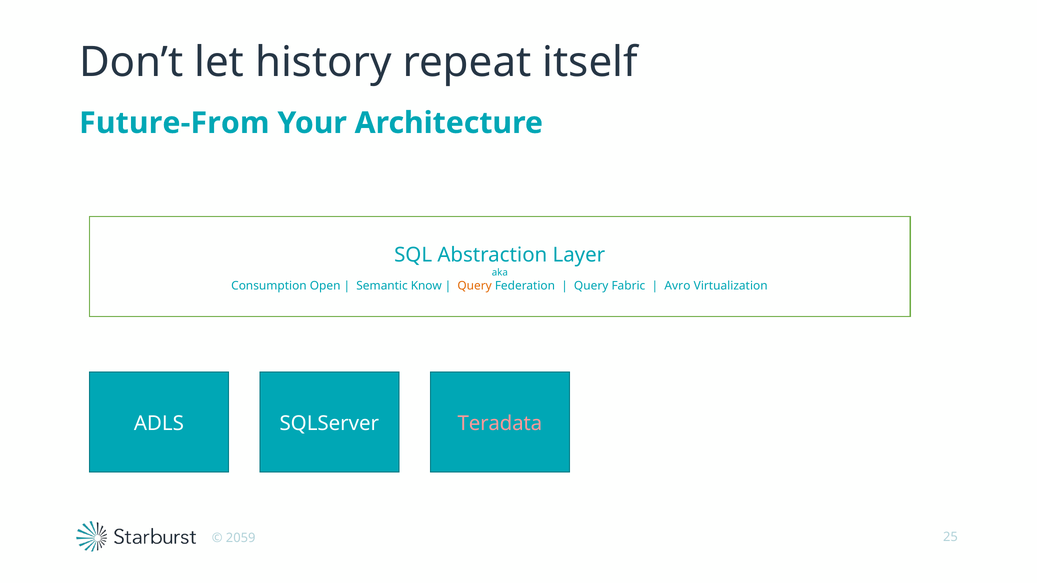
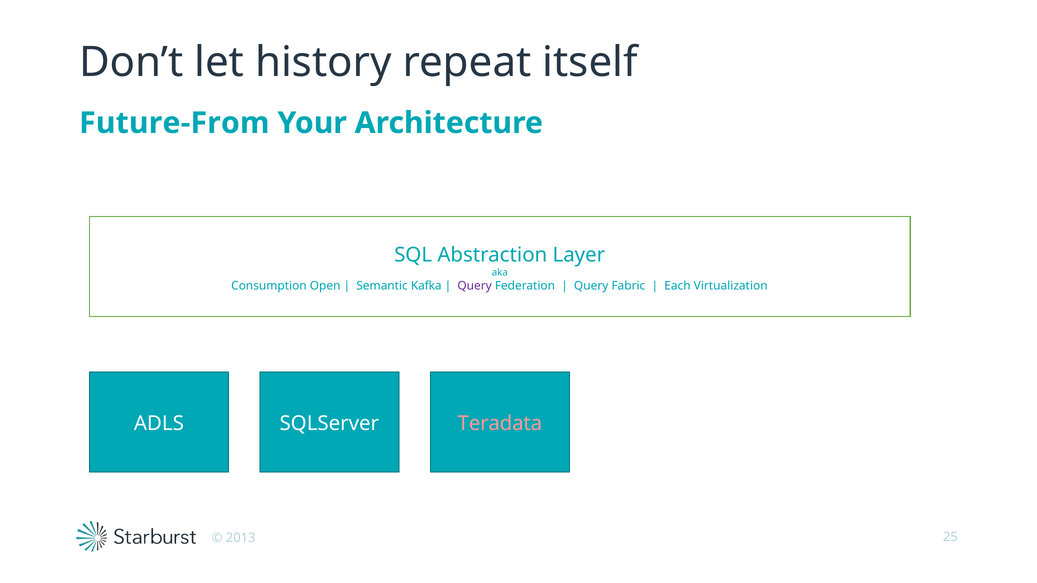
Know: Know -> Kafka (426, 286)
Query colour: orange -> purple (475, 286)
Avro: Avro -> Each (677, 286)
2059: 2059 -> 2013 (241, 538)
